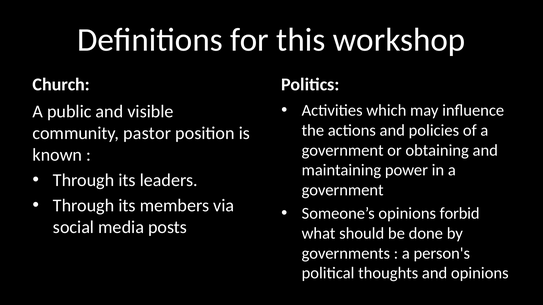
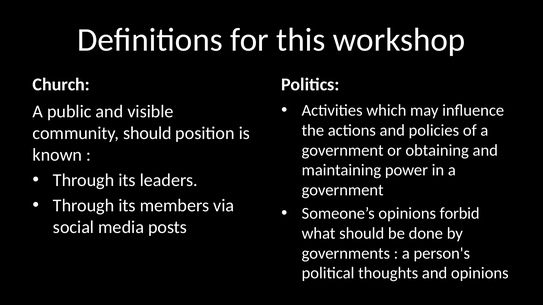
community pastor: pastor -> should (147, 133)
